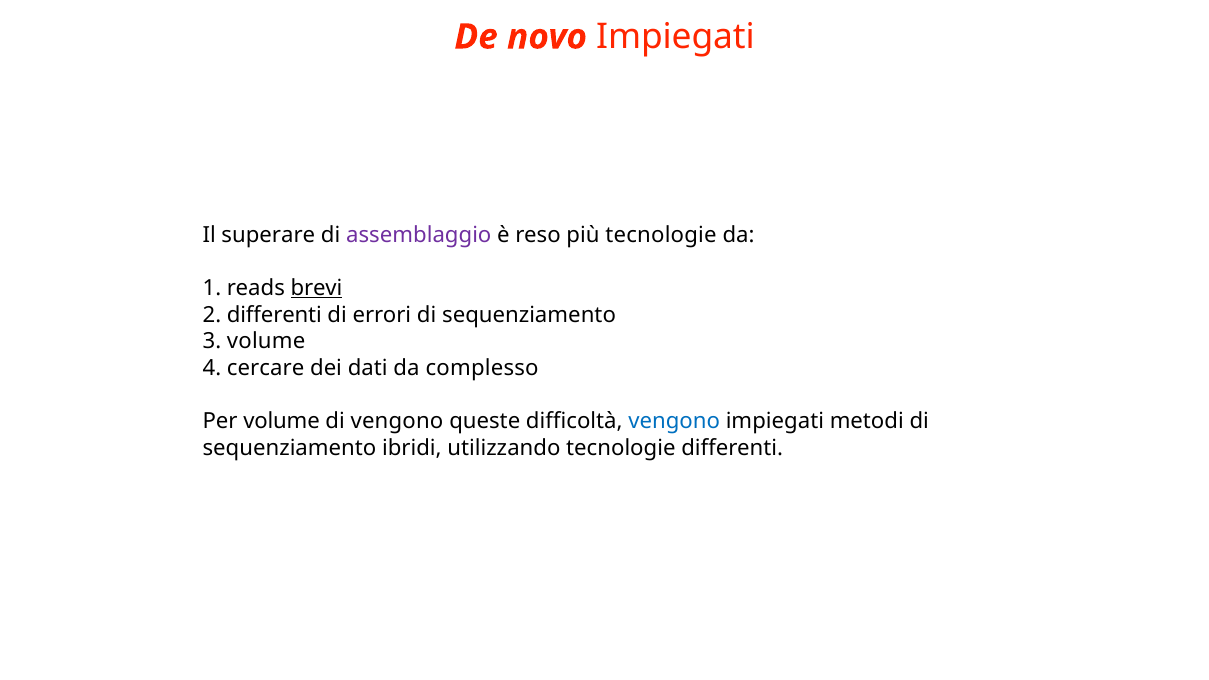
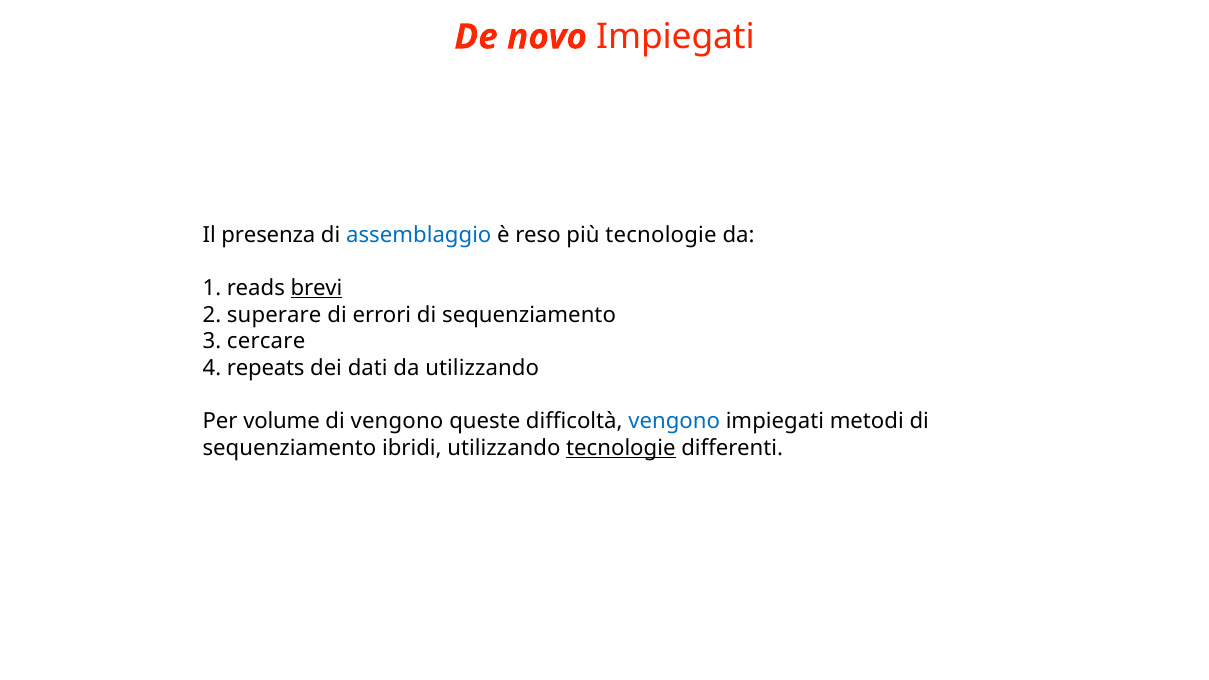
superare: superare -> presenza (268, 235)
assemblaggio colour: purple -> blue (419, 235)
2 differenti: differenti -> superare (274, 315)
3 volume: volume -> cercare (266, 341)
cercare: cercare -> repeats (266, 368)
da complesso: complesso -> utilizzando (482, 368)
tecnologie underline: none -> present (621, 448)
